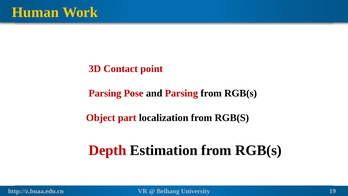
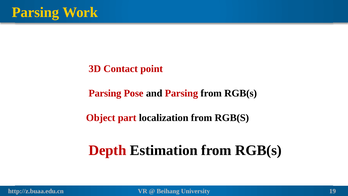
Human: Human -> Parsing (36, 12)
